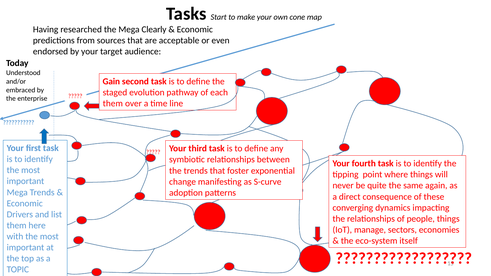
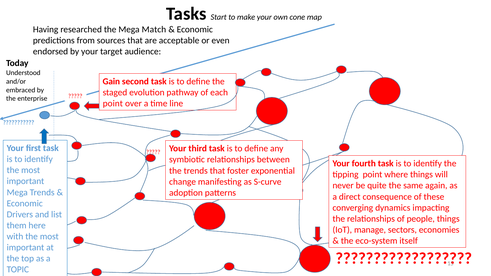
Clearly: Clearly -> Match (154, 29)
them: them -> point (113, 104)
